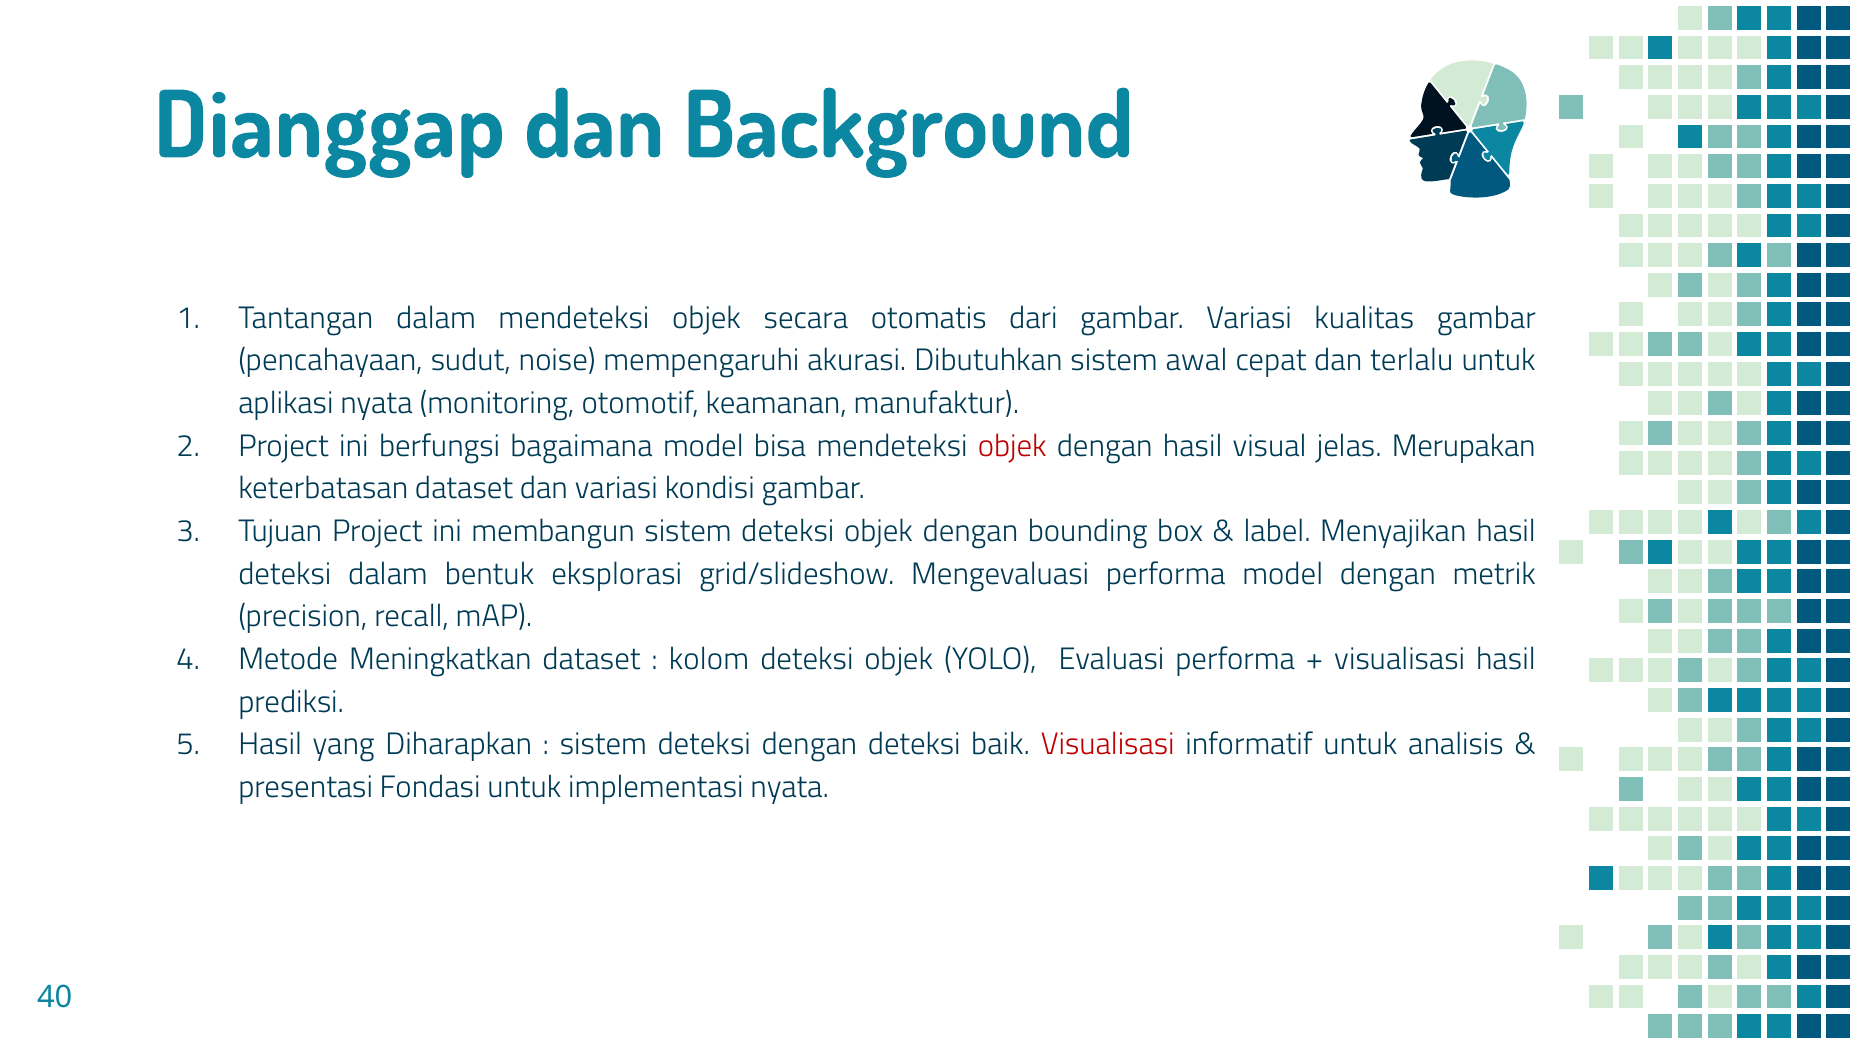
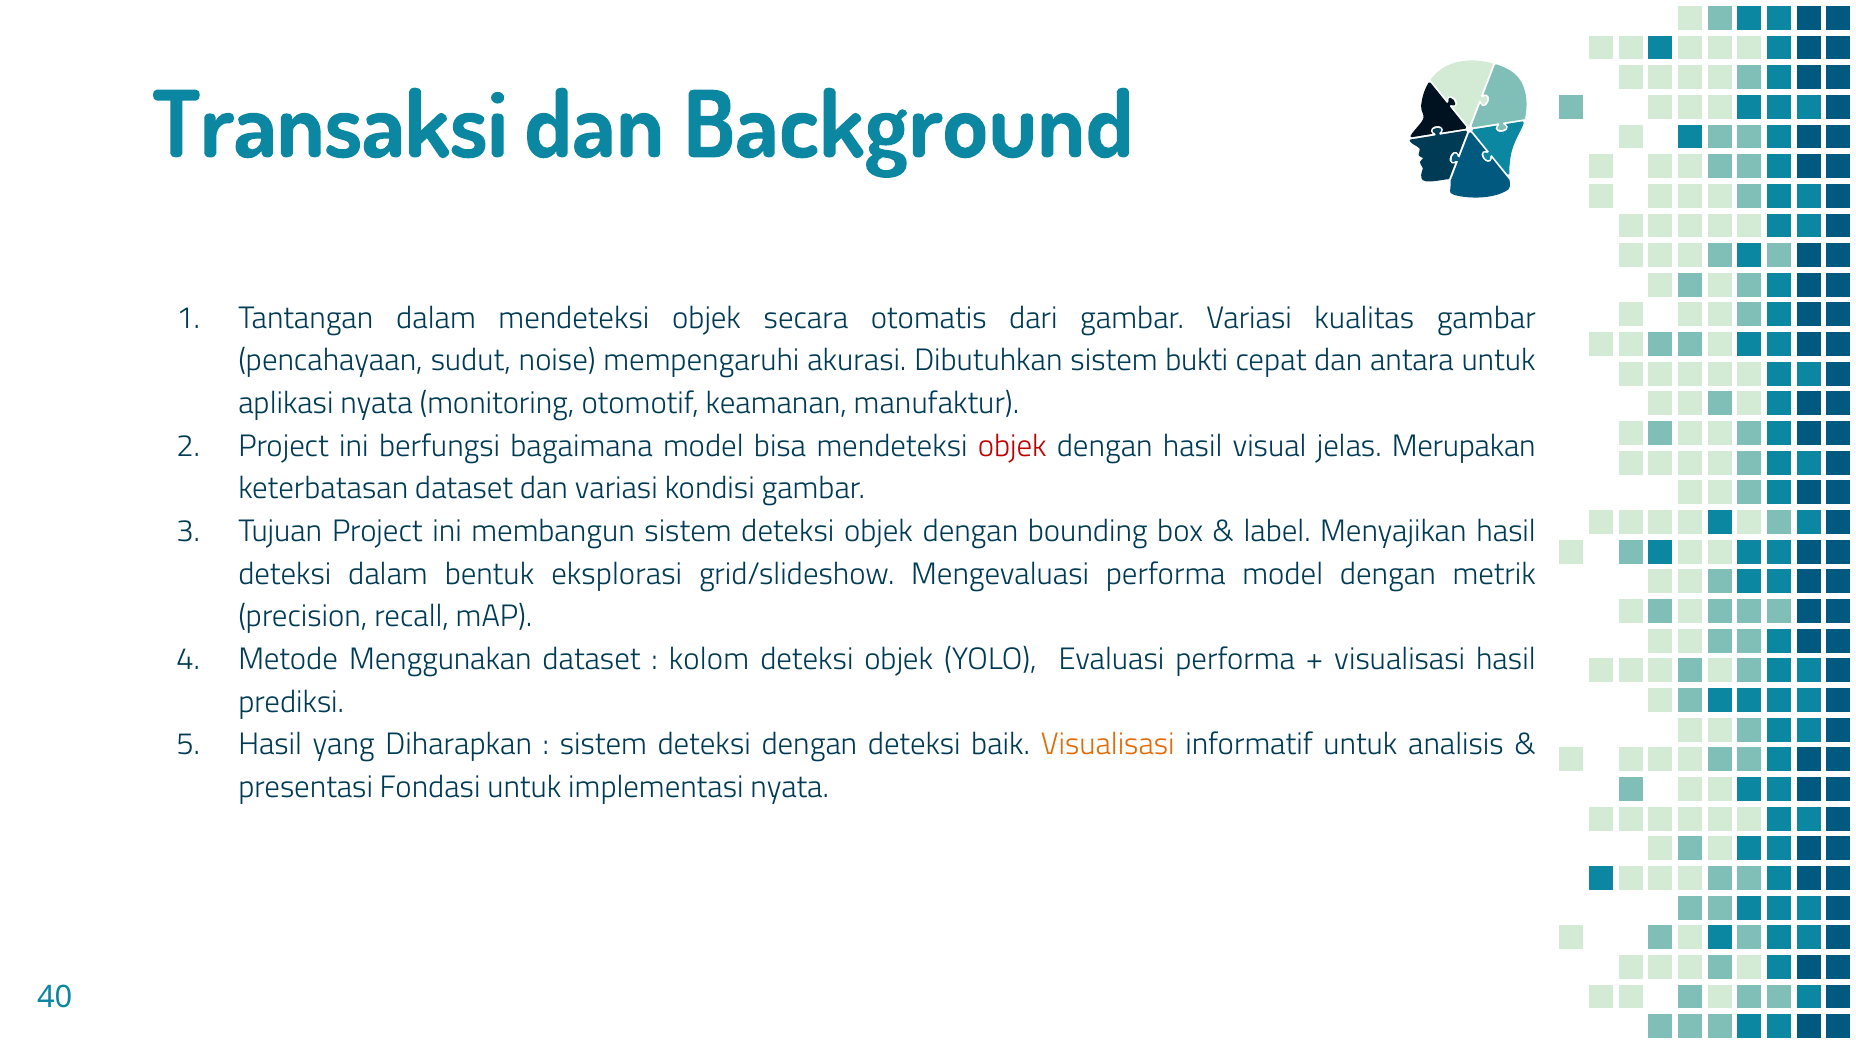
Dianggap: Dianggap -> Transaksi (330, 127)
awal: awal -> bukti (1197, 361)
terlalu: terlalu -> antara (1412, 361)
Meningkatkan: Meningkatkan -> Menggunakan (440, 659)
Visualisasi colour: red -> orange (1108, 745)
